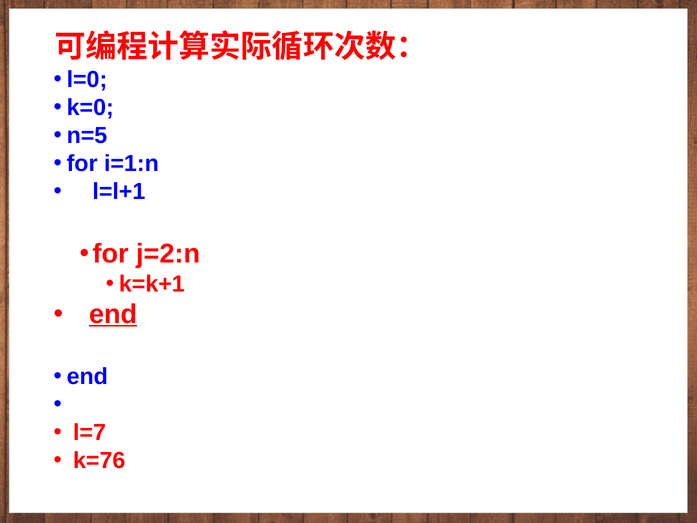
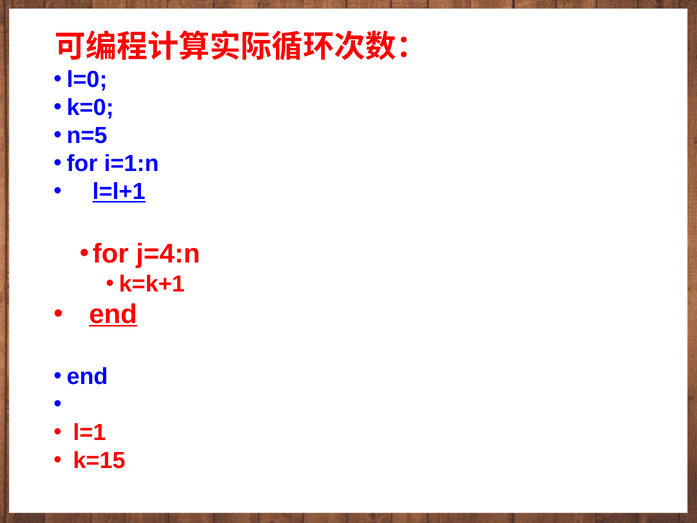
l=l+1 underline: none -> present (119, 192)
j=2:n: j=2:n -> j=4:n (168, 254)
l=7: l=7 -> l=1 (89, 432)
k=76: k=76 -> k=15 (99, 460)
